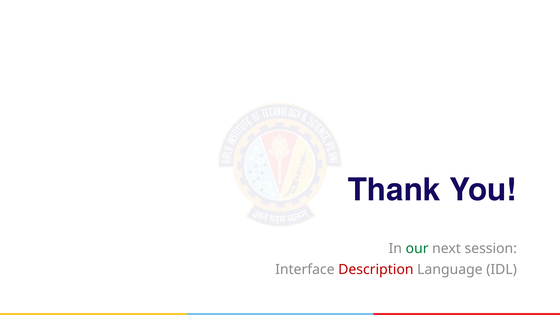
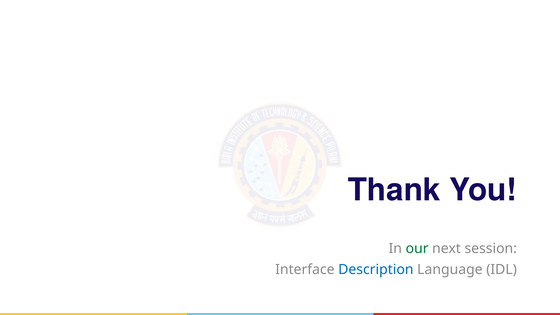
Description colour: red -> blue (376, 270)
